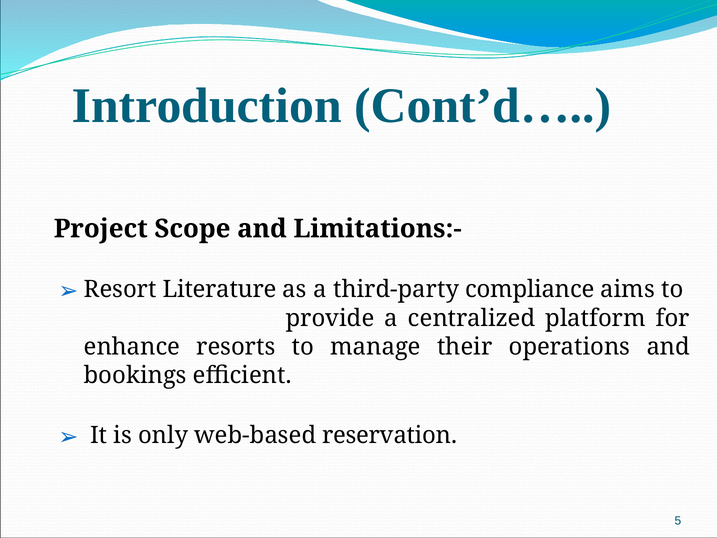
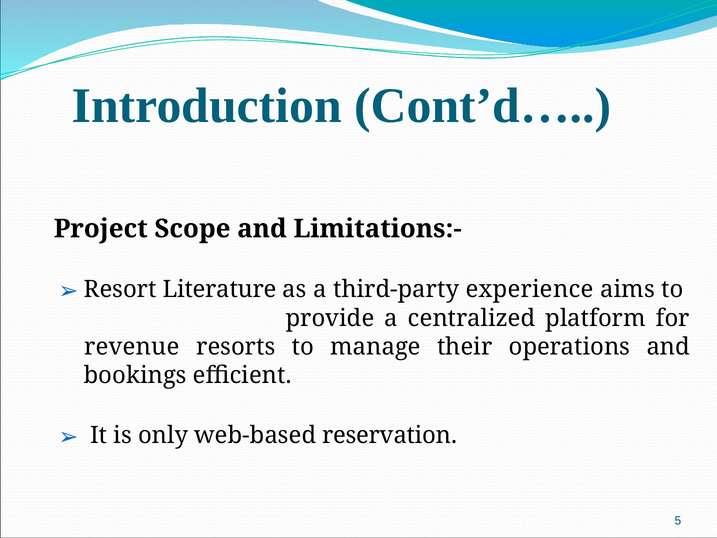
compliance: compliance -> experience (530, 289)
enhance: enhance -> revenue (132, 347)
